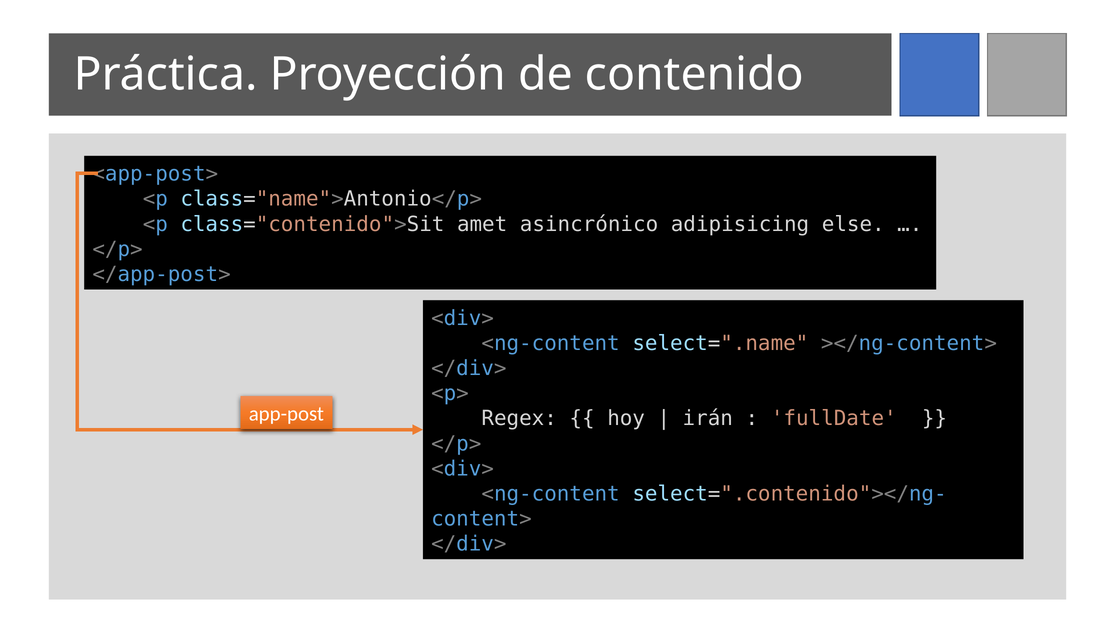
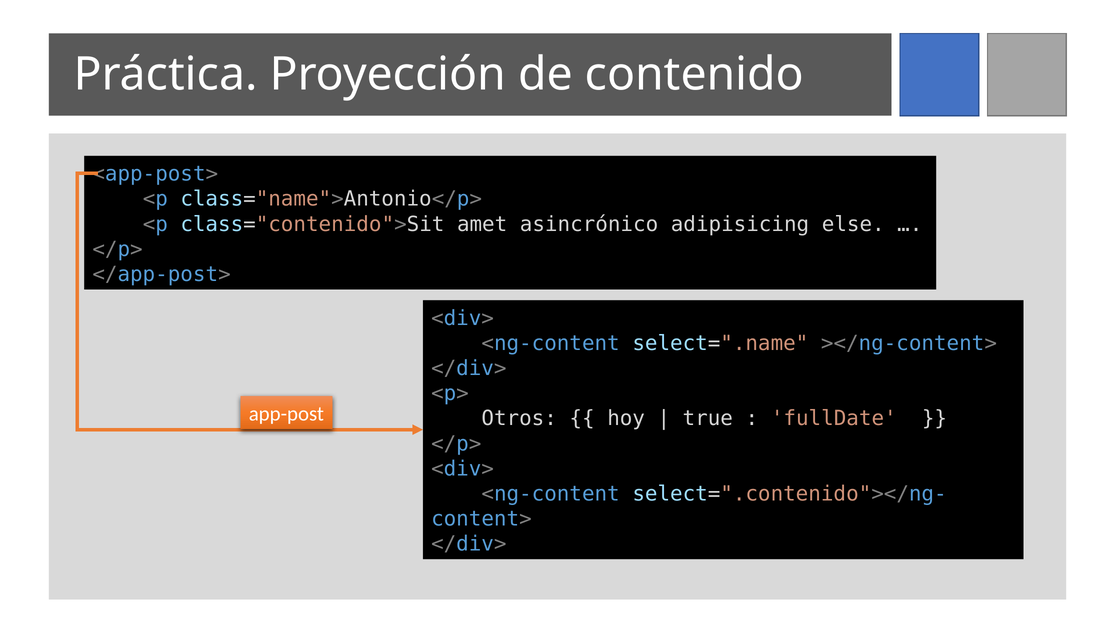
Regex: Regex -> Otros (519, 419)
irán: irán -> true (708, 419)
